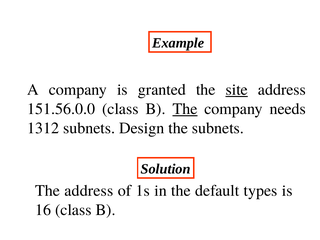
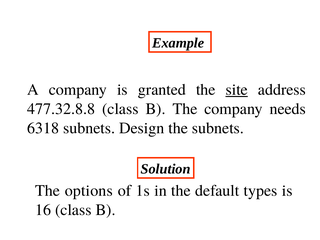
151.56.0.0: 151.56.0.0 -> 477.32.8.8 (61, 109)
The underline: present -> none (185, 109)
1312: 1312 -> 6318 (43, 128)
The address: address -> options (89, 191)
